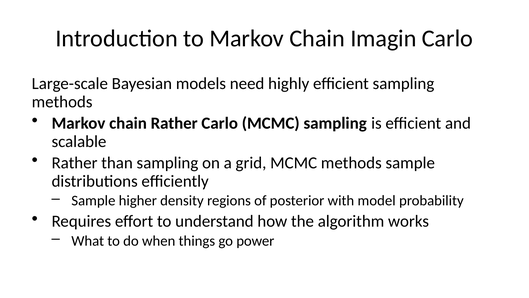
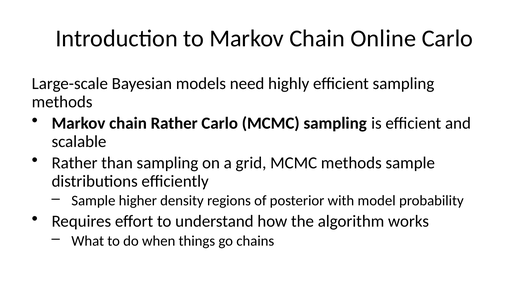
Imagin: Imagin -> Online (383, 38)
power: power -> chains (255, 241)
